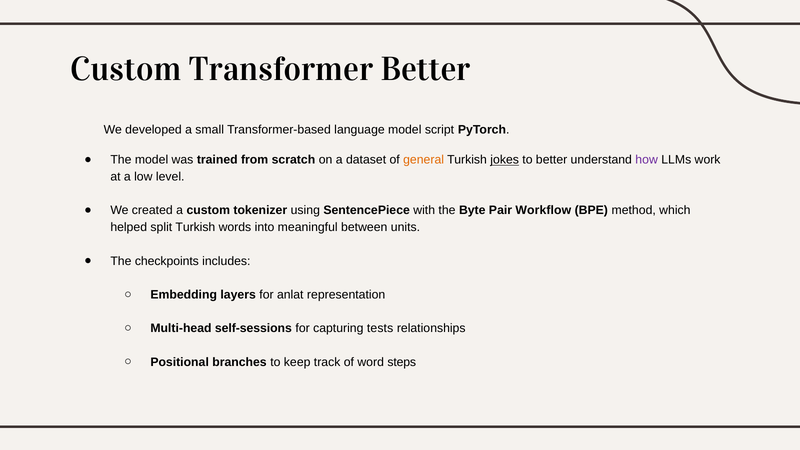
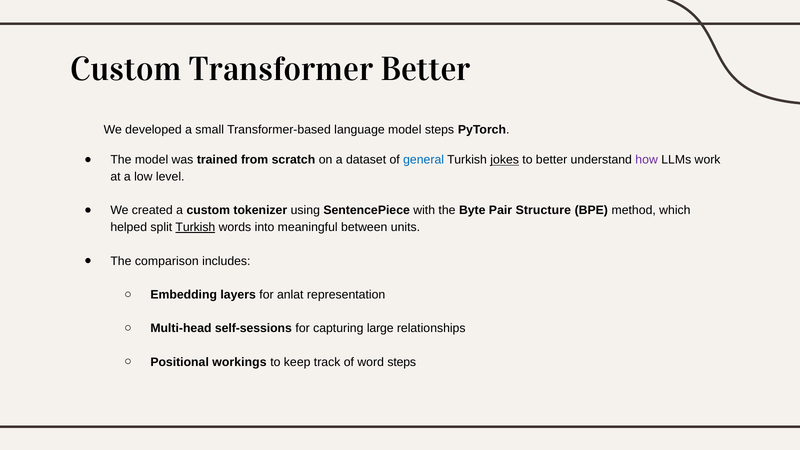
model script: script -> steps (439, 130)
general colour: orange -> blue (424, 160)
Workflow: Workflow -> Structure (543, 210)
Turkish underline: none -> present (195, 227)
checkpoints: checkpoints -> comparison (167, 261)
tests: tests -> large (380, 328)
branches: branches -> workings (239, 362)
